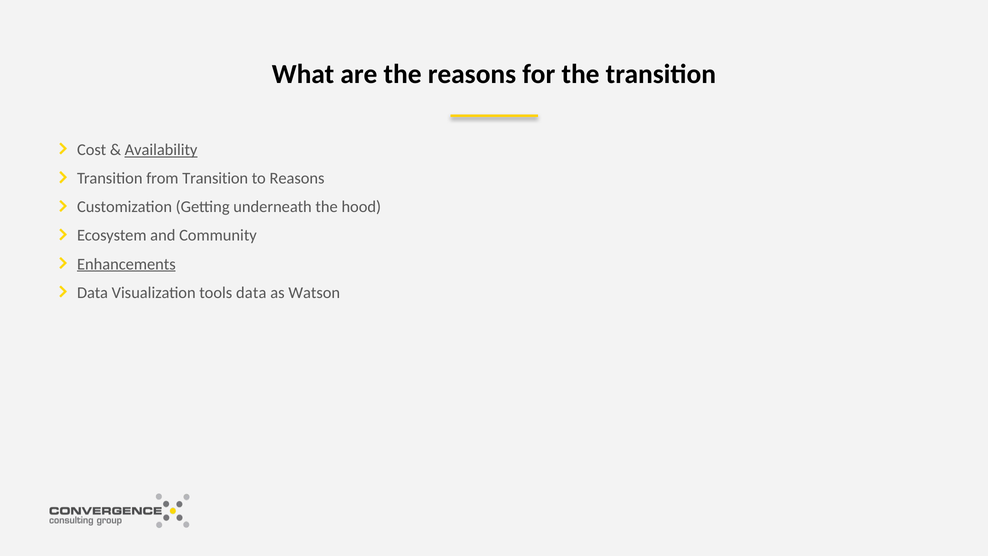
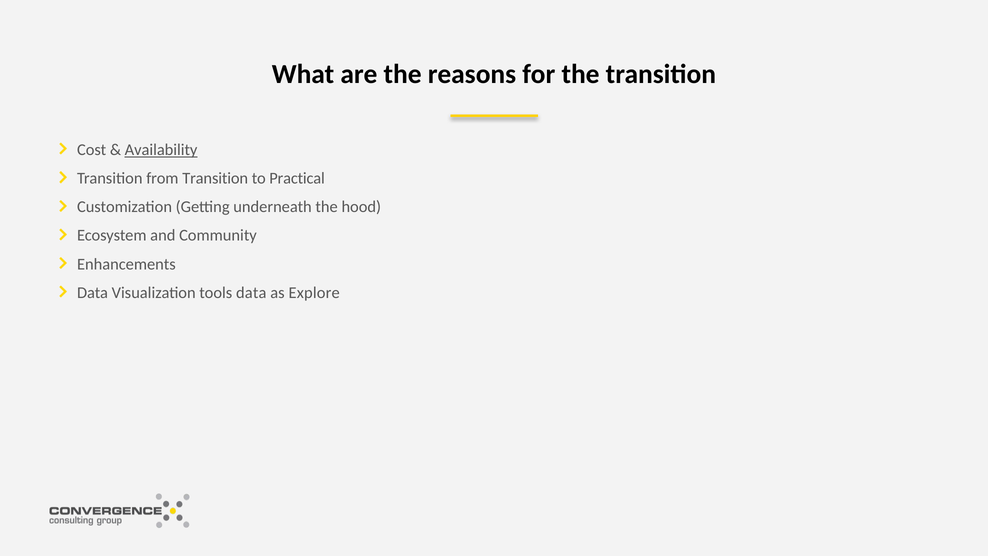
to Reasons: Reasons -> Practical (297, 178)
Enhancements underline: present -> none (126, 264)
Watson: Watson -> Explore (314, 293)
